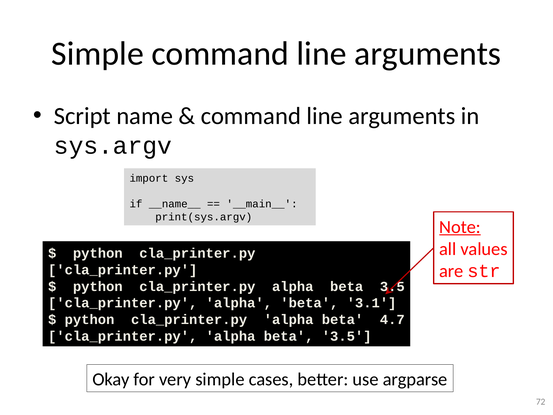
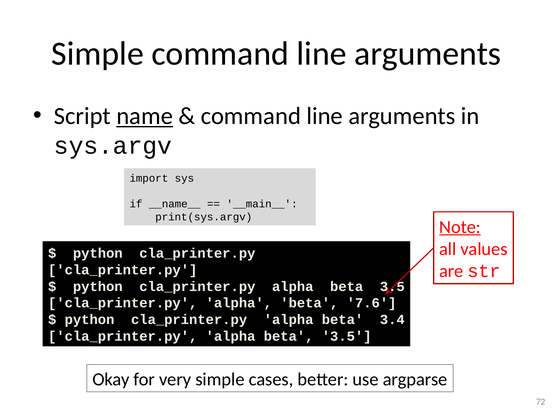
name underline: none -> present (145, 116)
3.1: 3.1 -> 7.6 (372, 303)
4.7: 4.7 -> 3.4 (392, 319)
